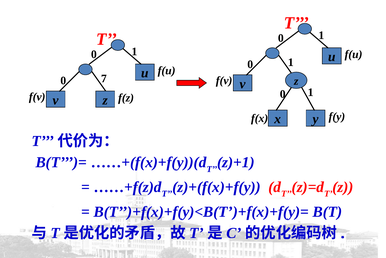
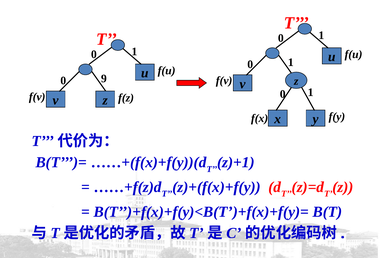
7: 7 -> 9 (104, 79)
